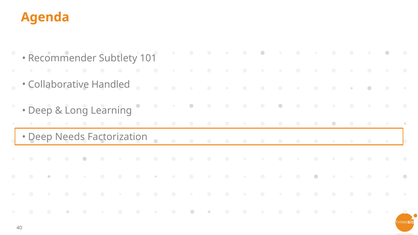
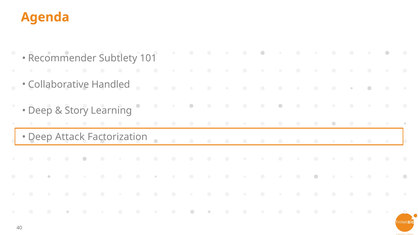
Long: Long -> Story (77, 111)
Needs: Needs -> Attack (70, 137)
